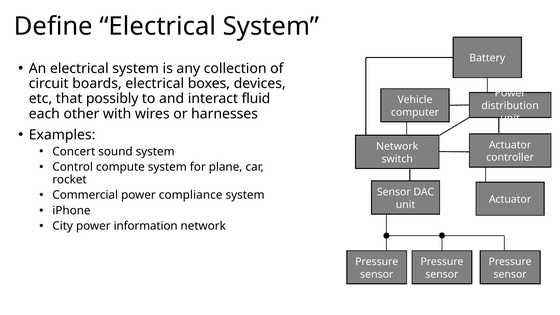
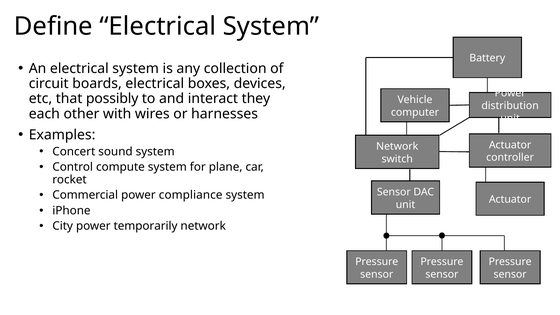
fluid: fluid -> they (256, 99)
information: information -> temporarily (146, 226)
